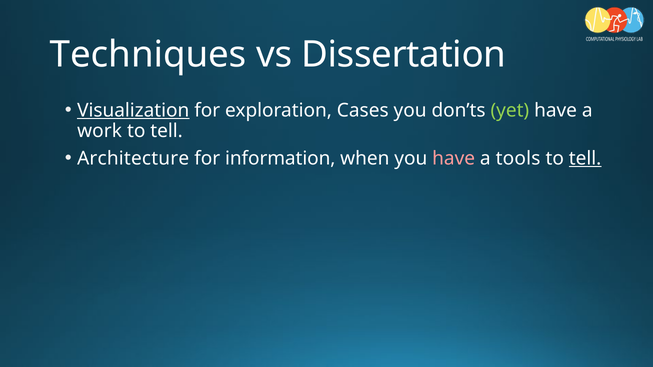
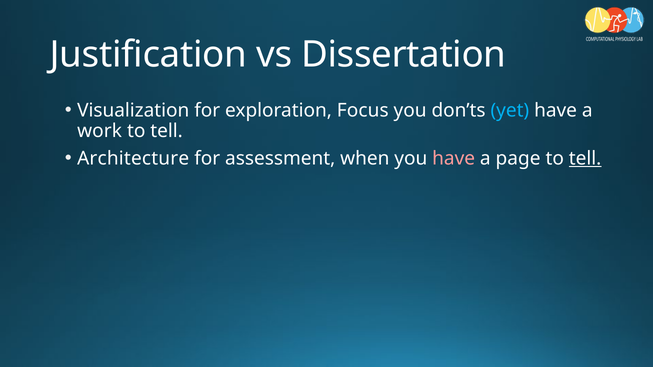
Techniques: Techniques -> Justification (148, 55)
Visualization underline: present -> none (133, 110)
Cases: Cases -> Focus (363, 110)
yet colour: light green -> light blue (510, 110)
information: information -> assessment (280, 158)
tools: tools -> page (518, 158)
